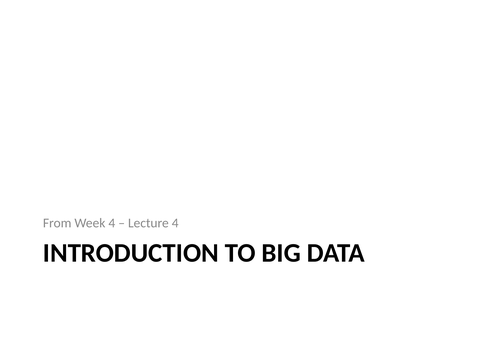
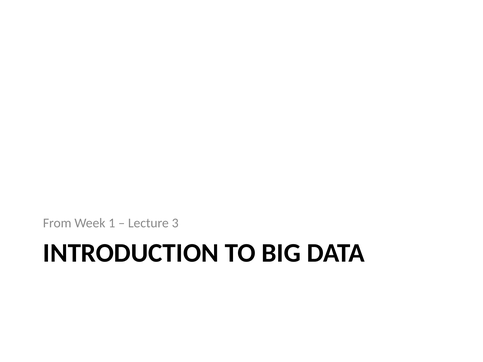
Week 4: 4 -> 1 (112, 223)
Lecture 4: 4 -> 3 (175, 223)
